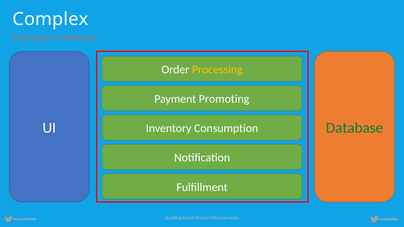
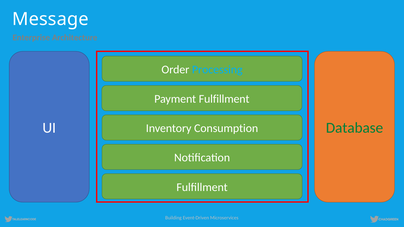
Complex: Complex -> Message (50, 19)
Processing colour: yellow -> light blue (217, 70)
Payment Promoting: Promoting -> Fulfillment (224, 99)
